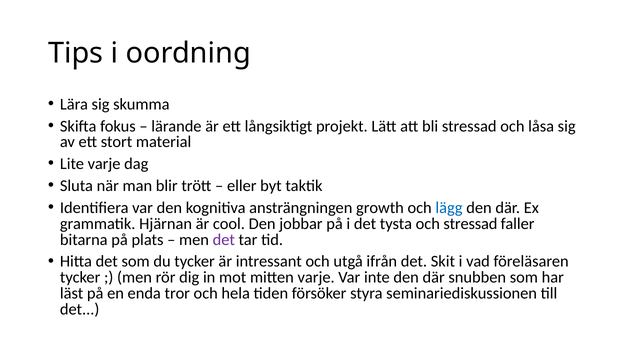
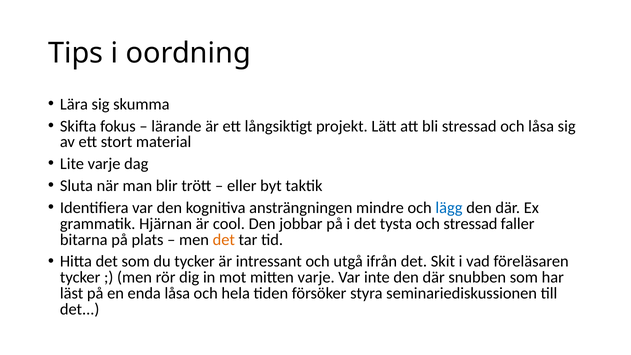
growth: growth -> mindre (380, 208)
det colour: purple -> orange (224, 240)
enda tror: tror -> låsa (177, 293)
